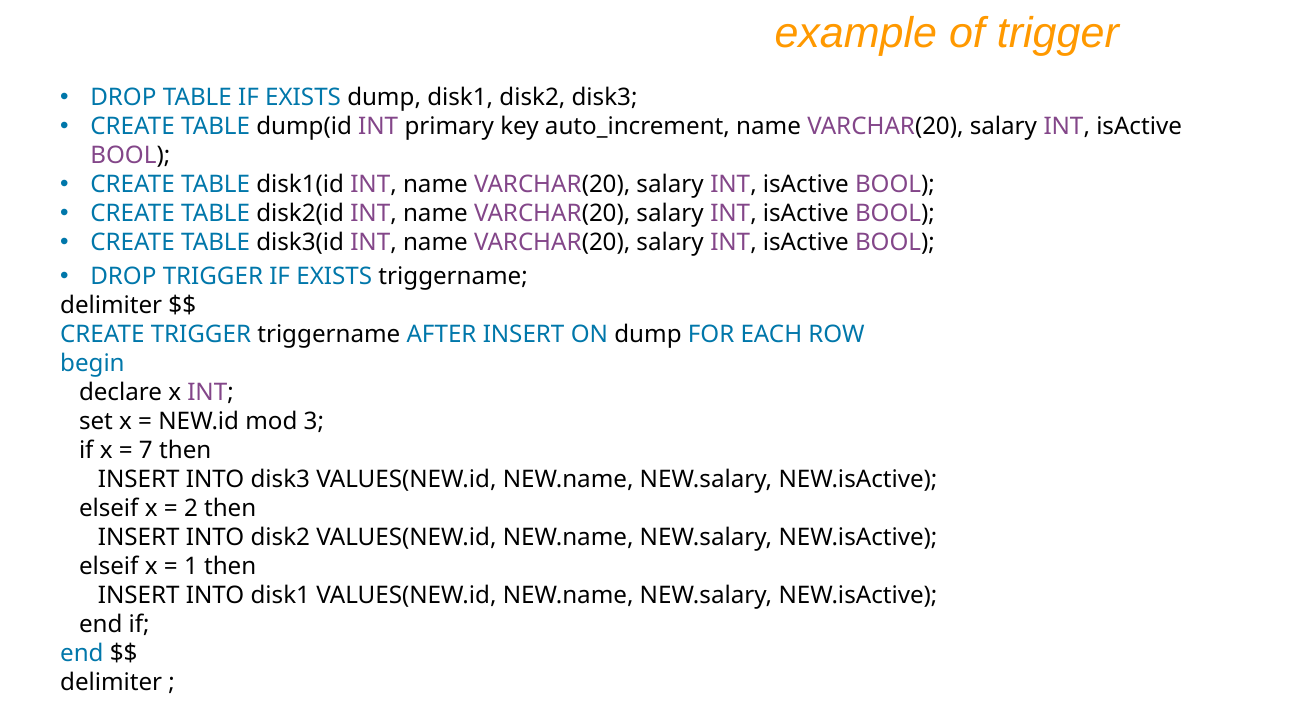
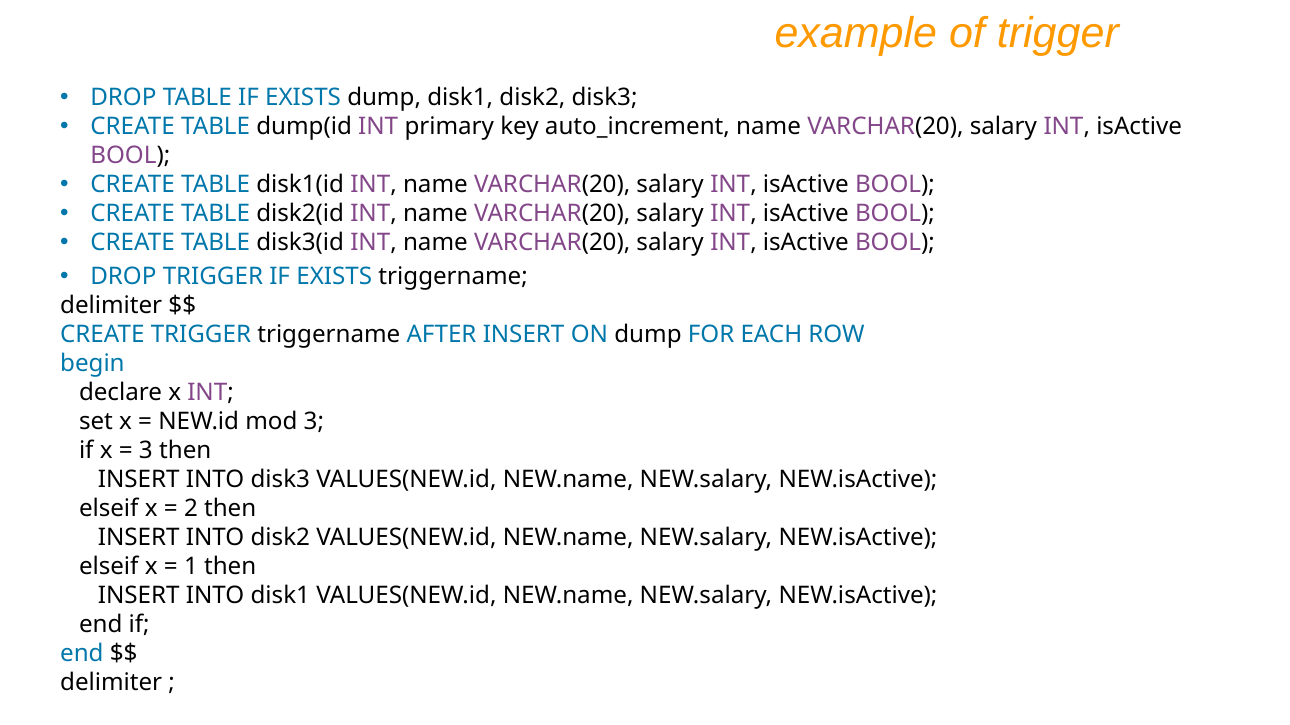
7: 7 -> 3 (146, 451)
